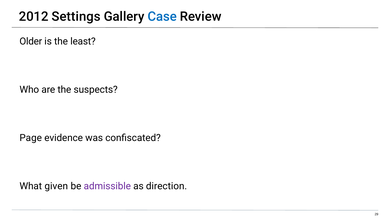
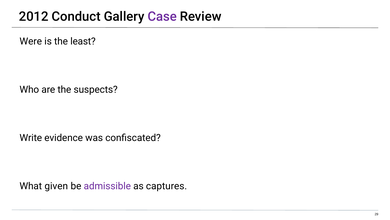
Settings: Settings -> Conduct (76, 17)
Case colour: blue -> purple (162, 17)
Older: Older -> Were (31, 41)
Page: Page -> Write (31, 137)
direction: direction -> captures (167, 186)
